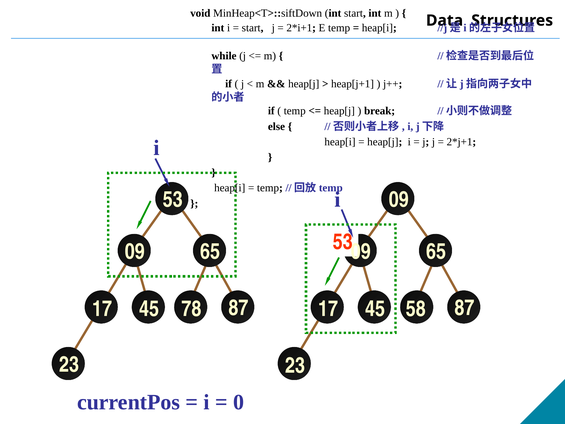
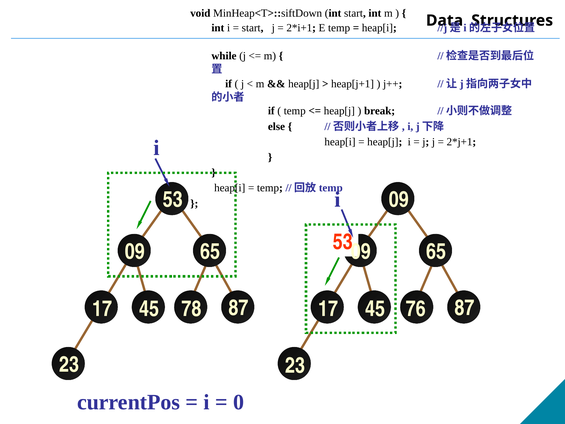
58: 58 -> 76 (416, 309)
